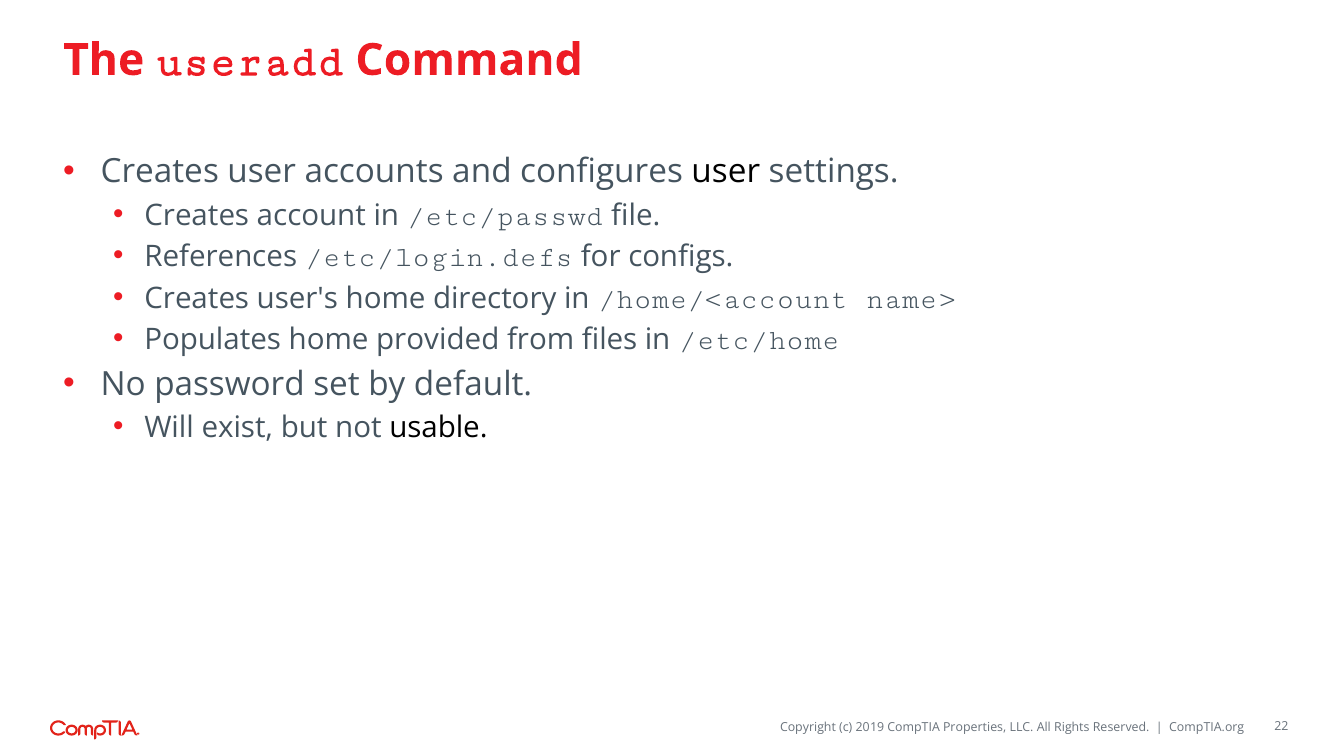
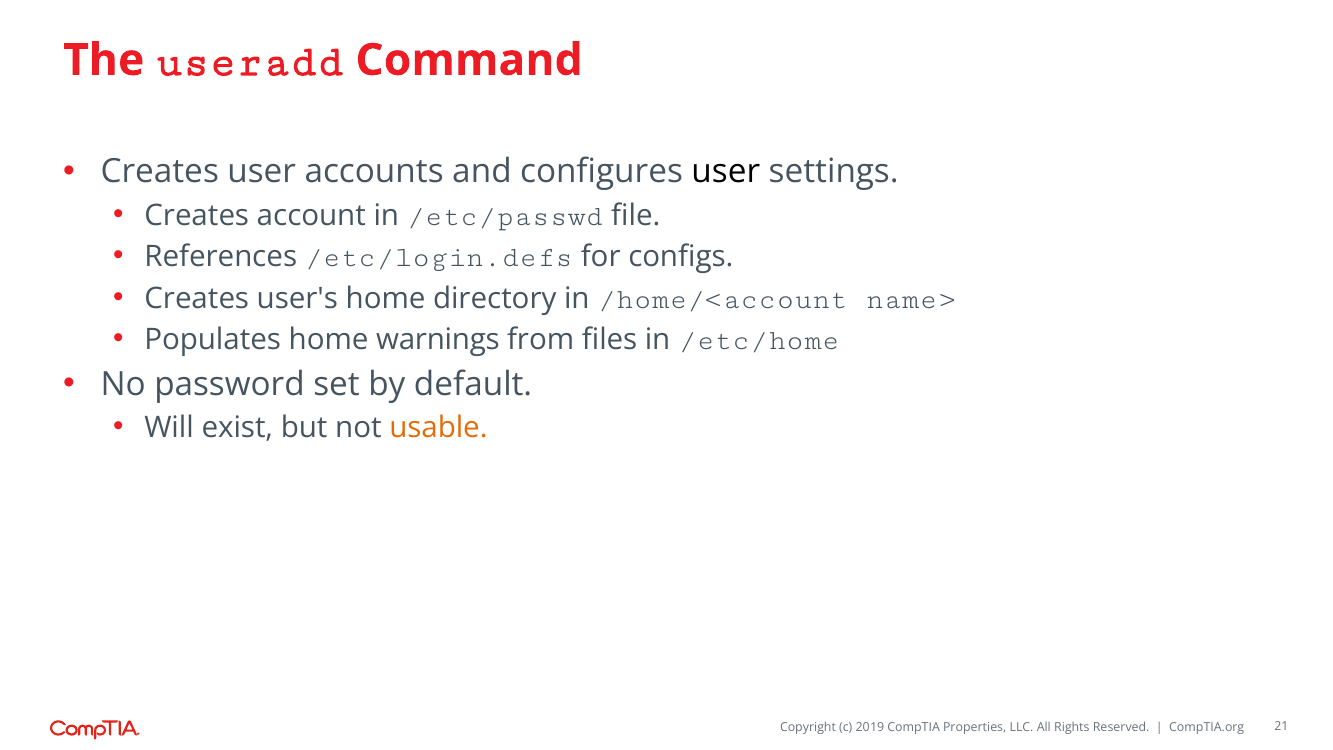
provided: provided -> warnings (438, 340)
usable colour: black -> orange (438, 428)
22: 22 -> 21 (1281, 726)
